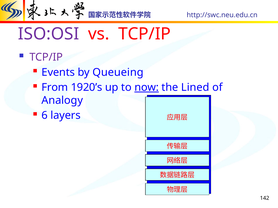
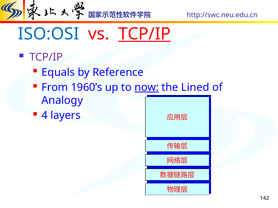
ISO:OSI colour: purple -> blue (49, 34)
TCP/IP underline: none -> present (145, 34)
Events: Events -> Equals (58, 72)
Queueing: Queueing -> Reference (118, 72)
1920’s: 1920’s -> 1960’s (87, 88)
6: 6 -> 4 (45, 116)
